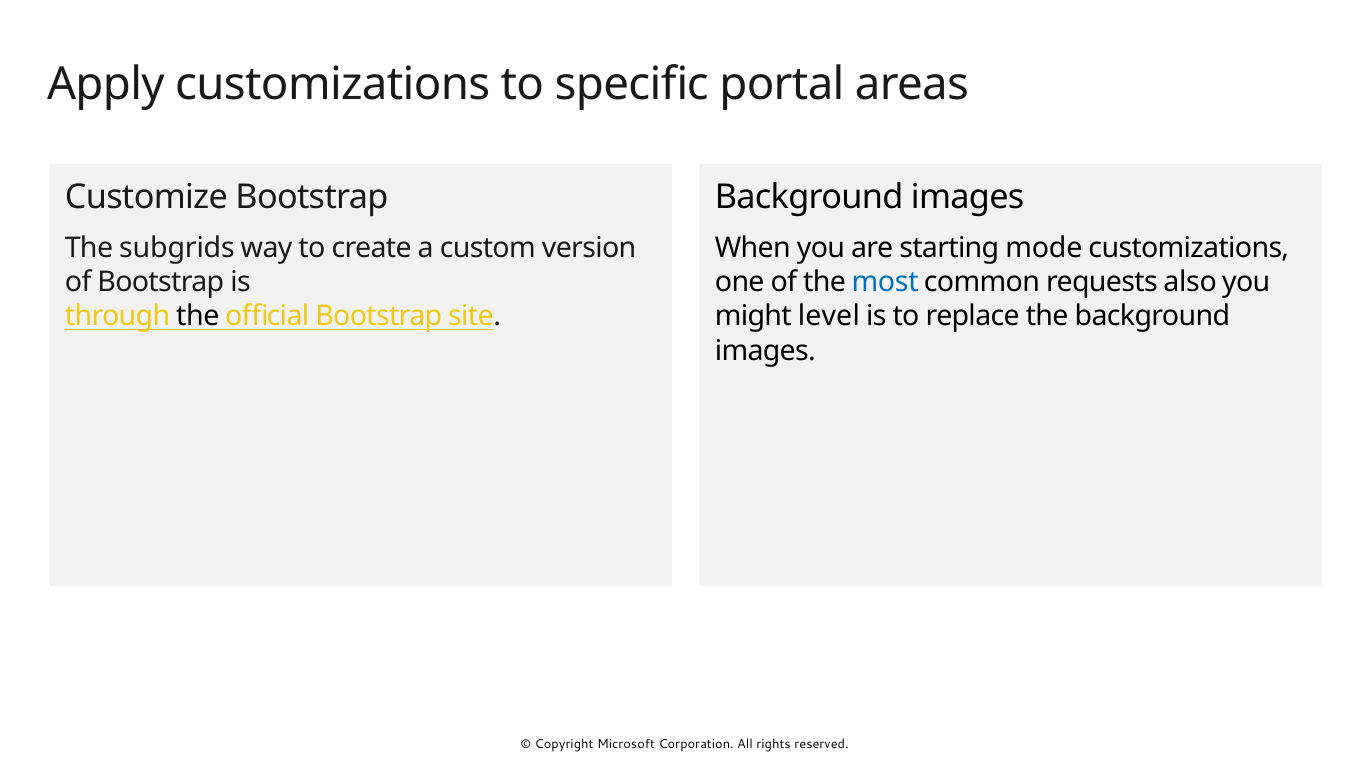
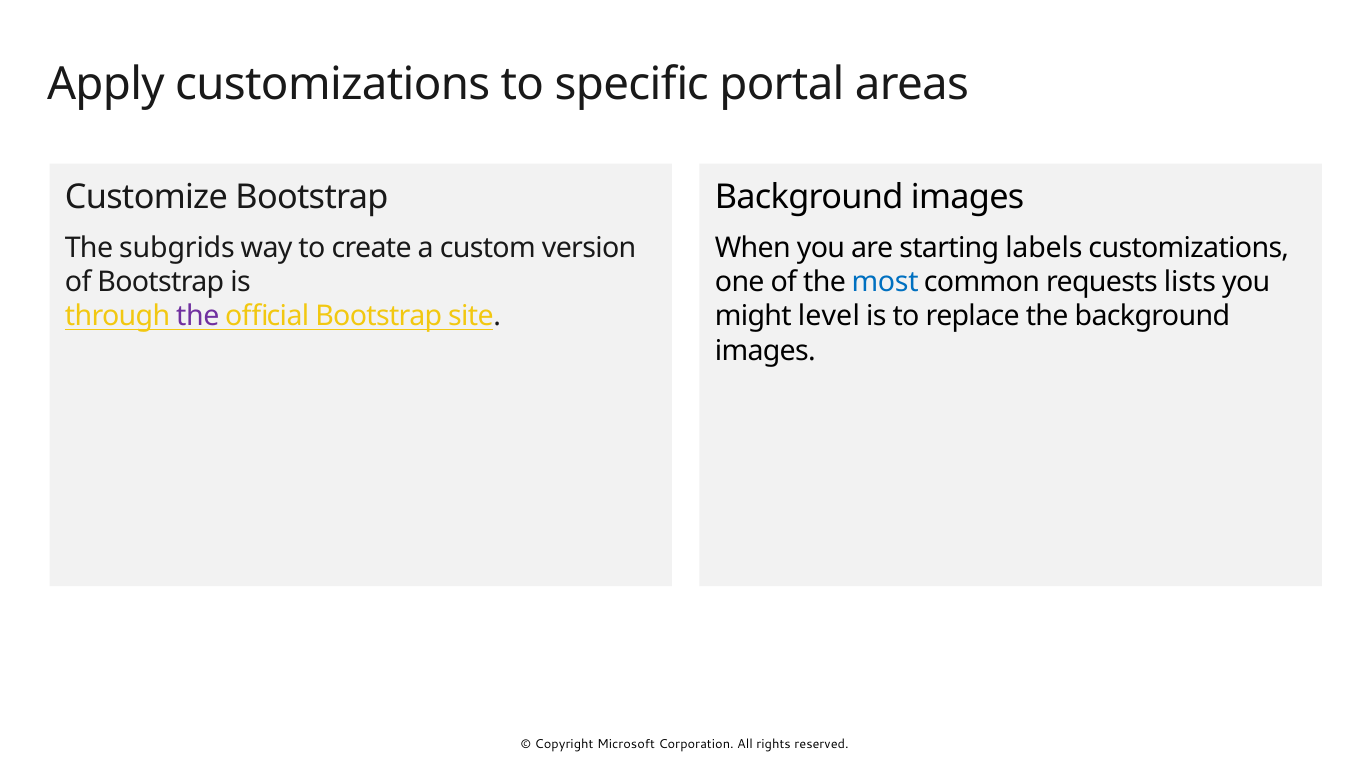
mode: mode -> labels (1044, 248)
also: also -> lists (1190, 282)
the colour: black -> purple (198, 317)
